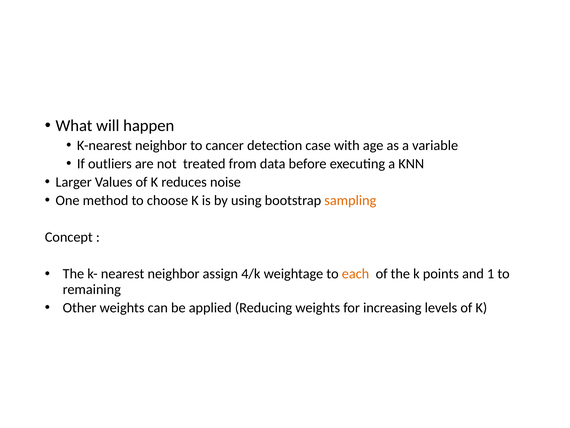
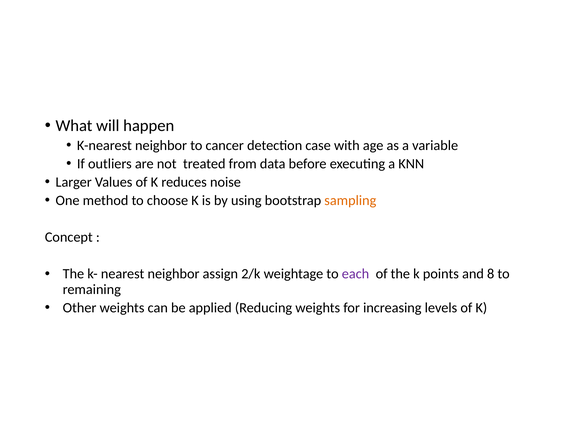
4/k: 4/k -> 2/k (251, 274)
each colour: orange -> purple (356, 274)
1: 1 -> 8 (491, 274)
